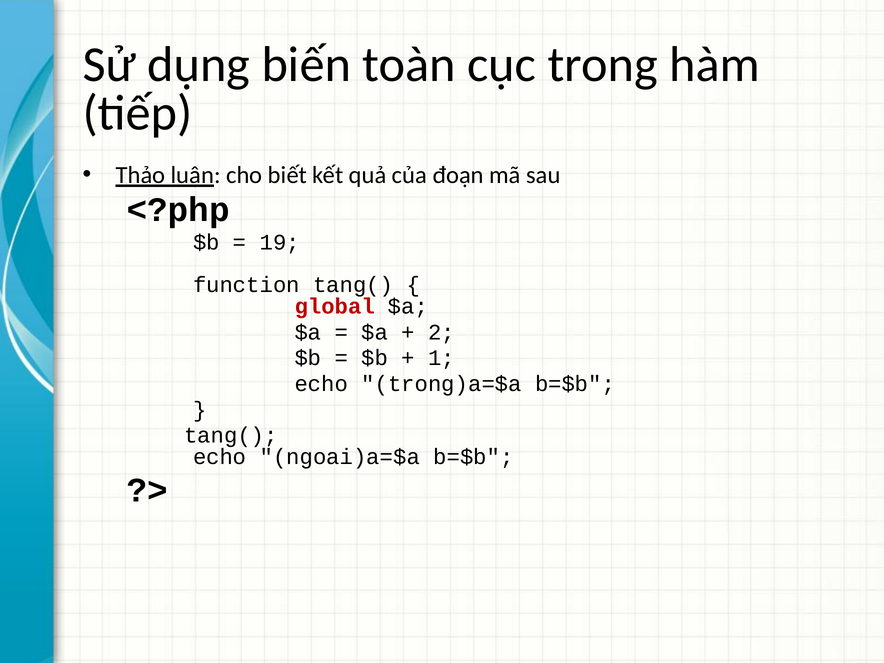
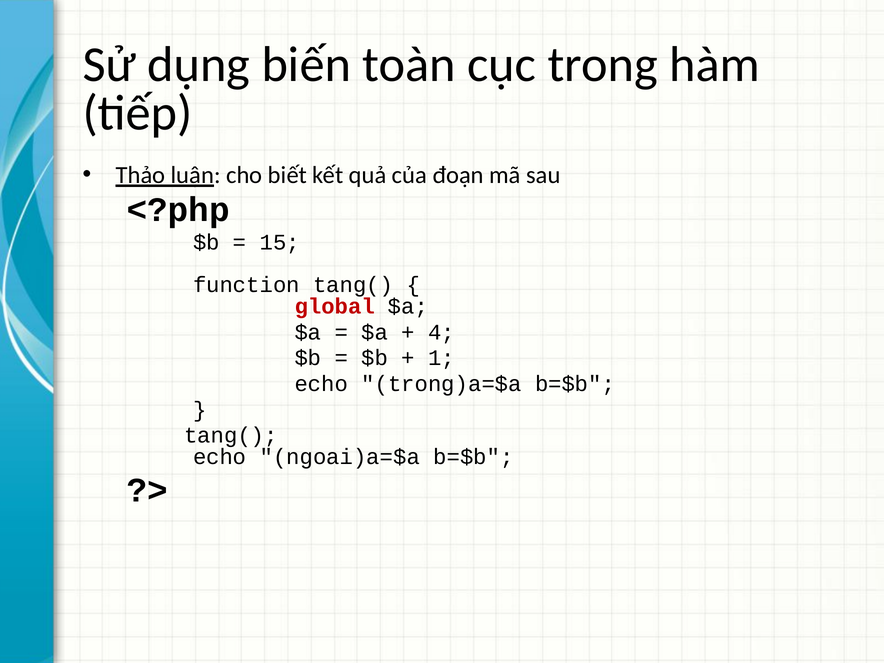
19: 19 -> 15 (280, 242)
2: 2 -> 4 (441, 332)
